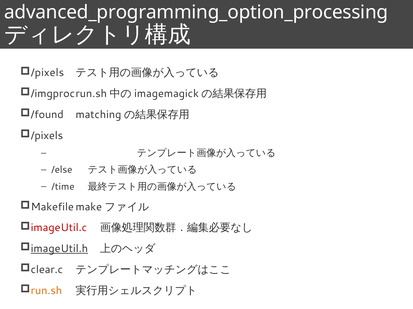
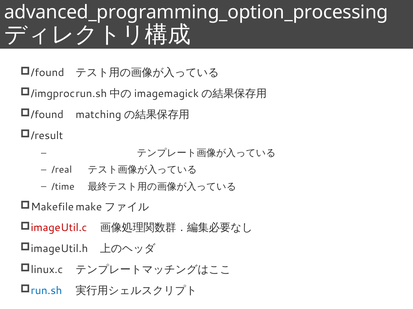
/pixels: /pixels -> /found (47, 73)
/pixels: /pixels -> /result (47, 136)
/else: /else -> /real (62, 170)
imageUtil.h underline: present -> none (59, 249)
clear.c: clear.c -> linux.c (47, 270)
run.sh colour: orange -> blue (46, 291)
